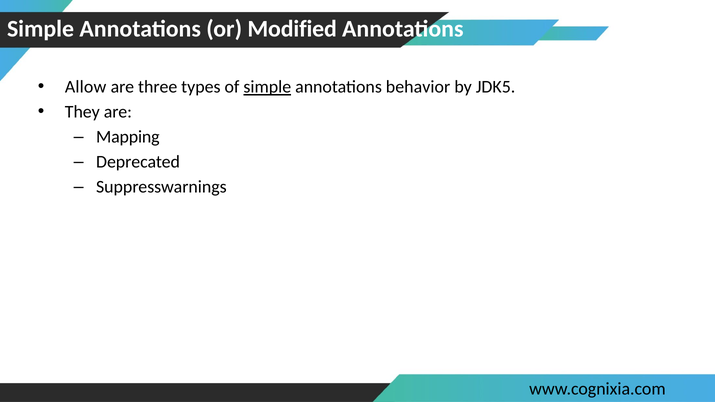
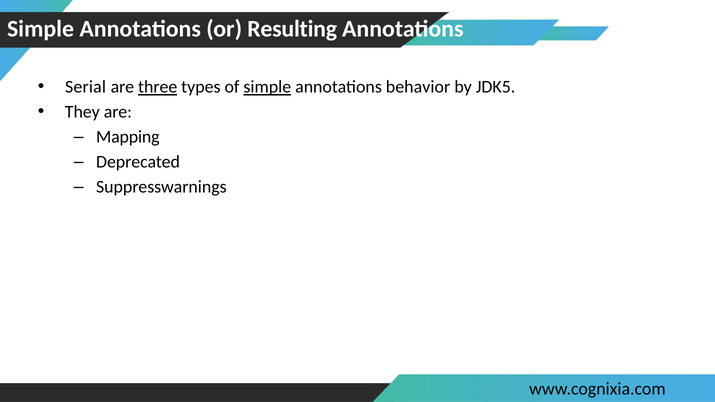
Modified: Modified -> Resulting (292, 29)
Allow: Allow -> Serial (86, 87)
three underline: none -> present (158, 87)
